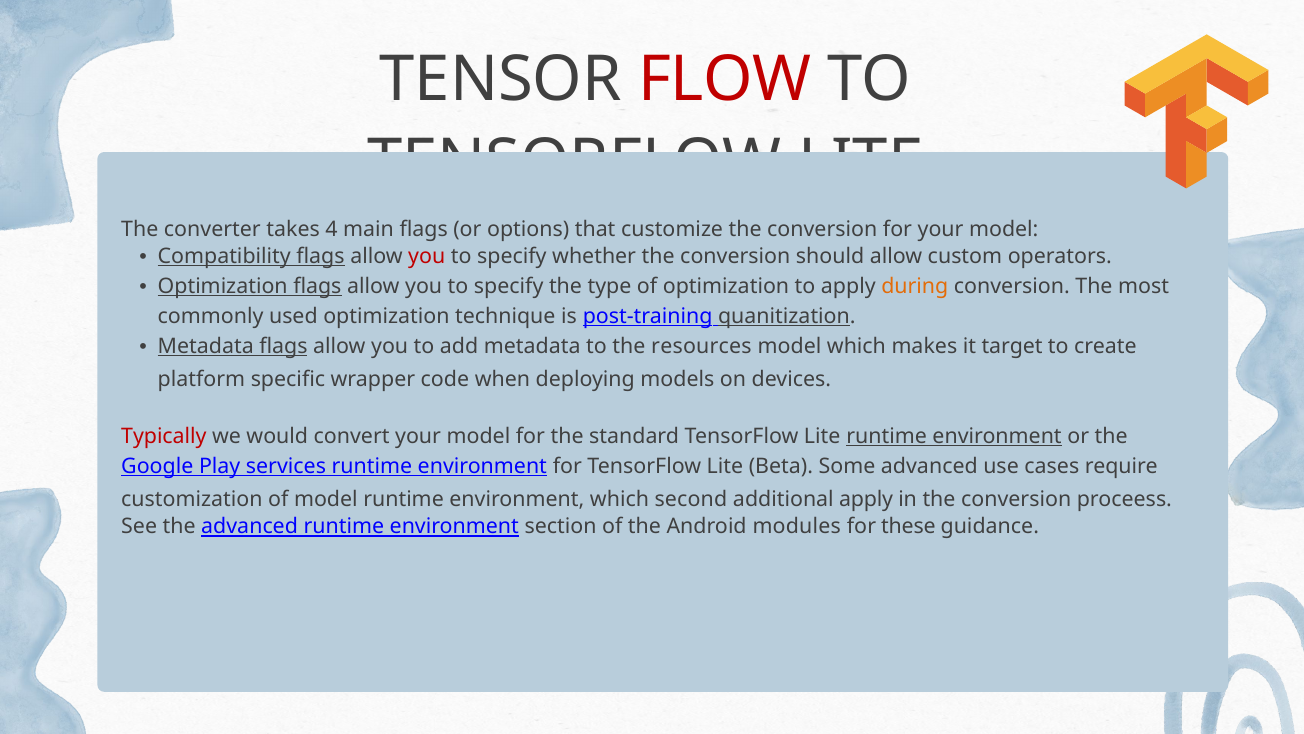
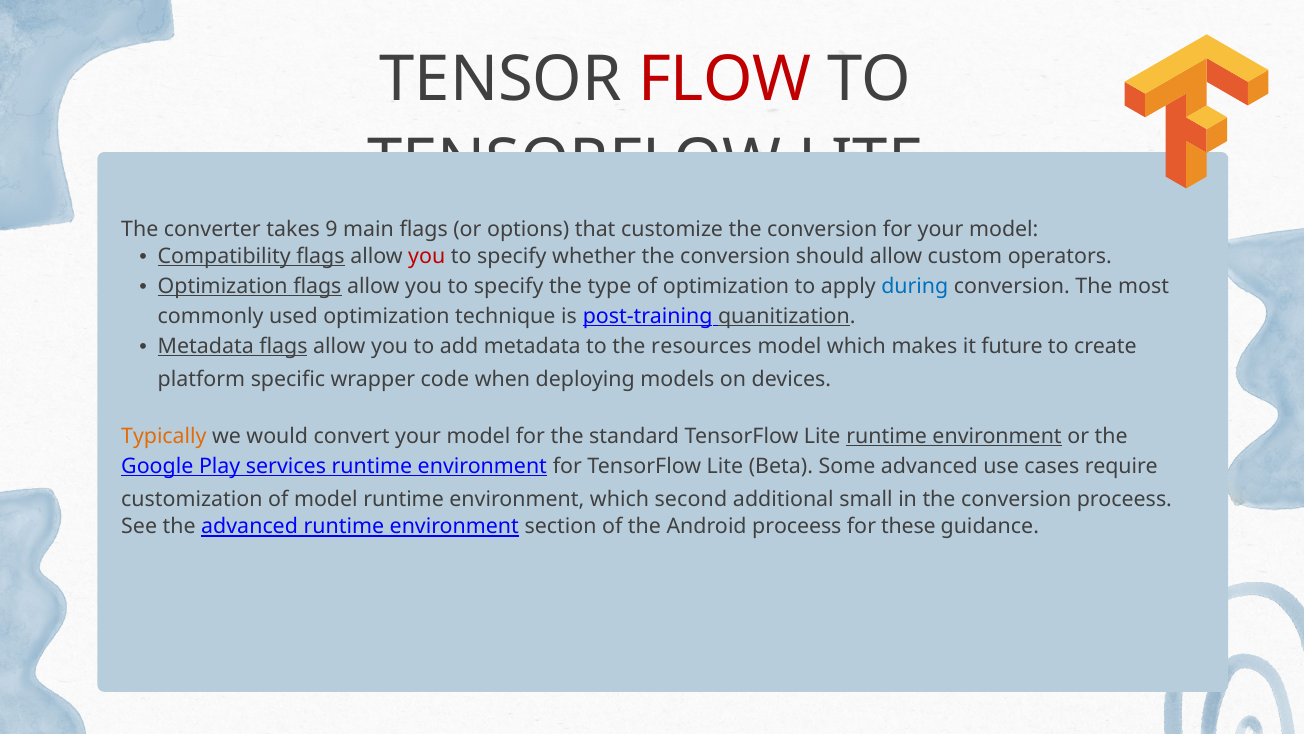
4: 4 -> 9 (331, 229)
during colour: orange -> blue (915, 286)
target: target -> future (1012, 346)
Typically colour: red -> orange (164, 436)
additional apply: apply -> small (866, 499)
Android modules: modules -> proceess (797, 526)
